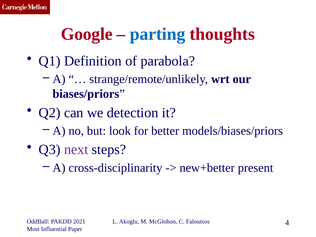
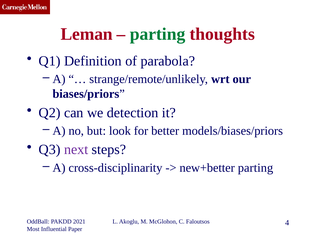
Google: Google -> Leman (87, 34)
parting colour: blue -> green (158, 34)
new+better present: present -> parting (255, 168)
